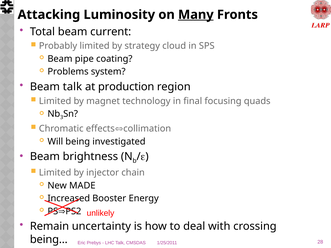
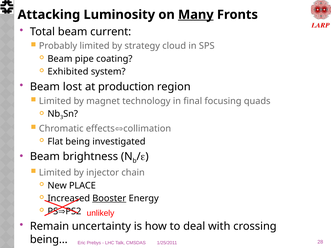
Problems: Problems -> Exhibited (68, 72)
Beam talk: talk -> lost (72, 87)
Will: Will -> Flat (55, 142)
MADE: MADE -> PLACE (82, 186)
Booster underline: none -> present (109, 199)
